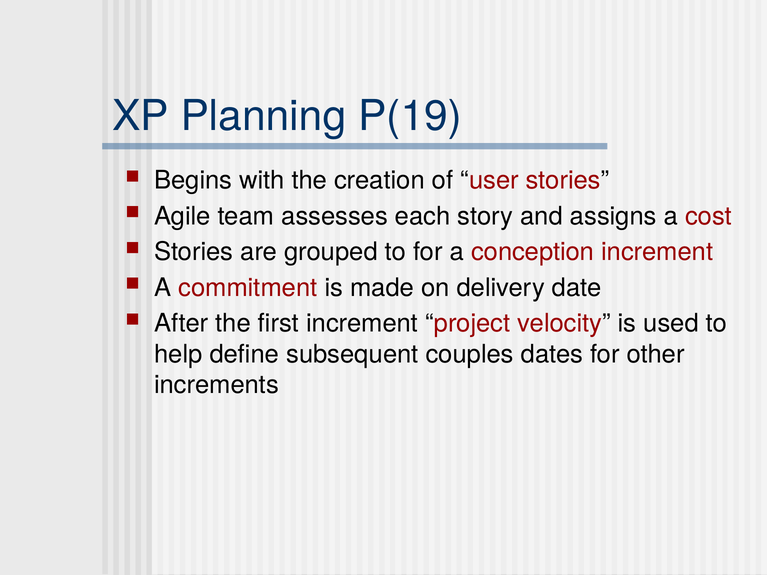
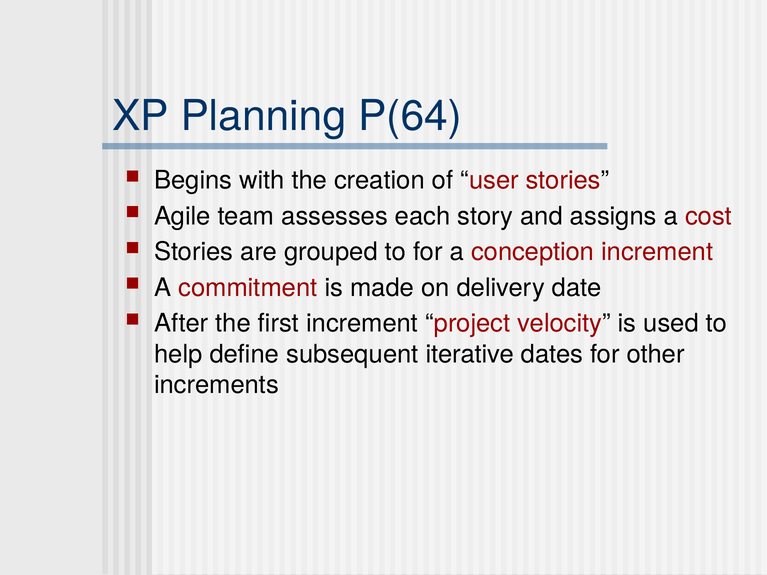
P(19: P(19 -> P(64 (410, 116)
couples: couples -> iterative (470, 354)
